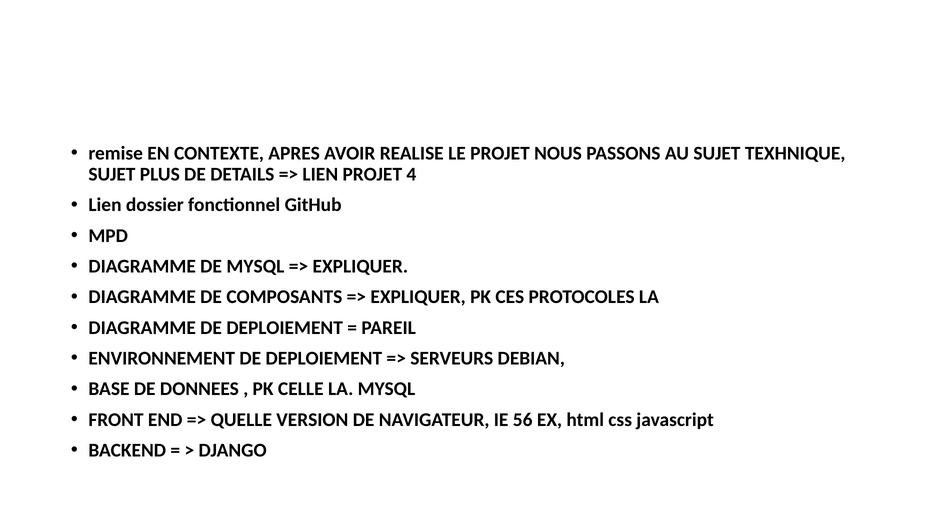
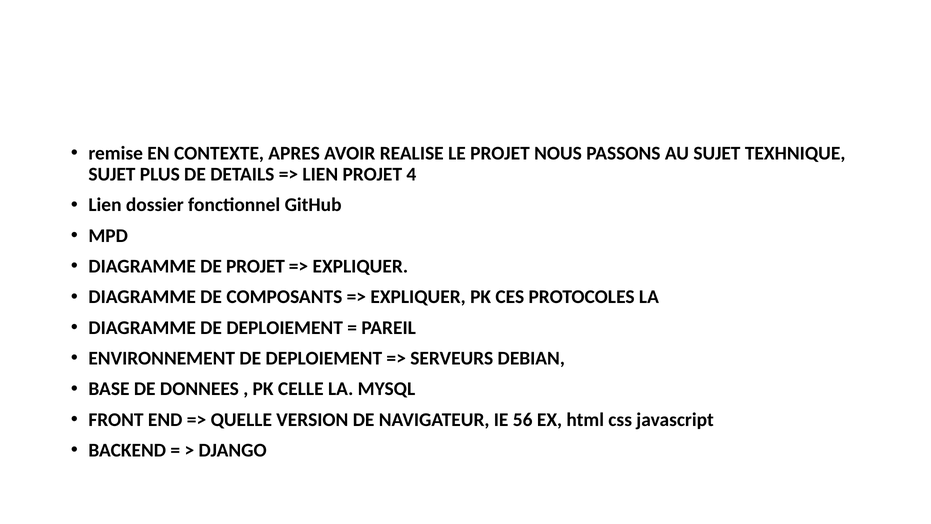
DE MYSQL: MYSQL -> PROJET (256, 266)
